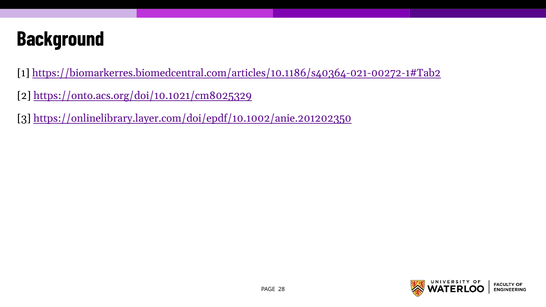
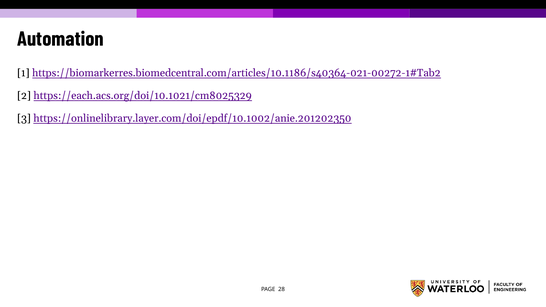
Background: Background -> Automation (60, 39)
https://onto.acs.org/doi/10.1021/cm8025329: https://onto.acs.org/doi/10.1021/cm8025329 -> https://each.acs.org/doi/10.1021/cm8025329 (143, 96)
